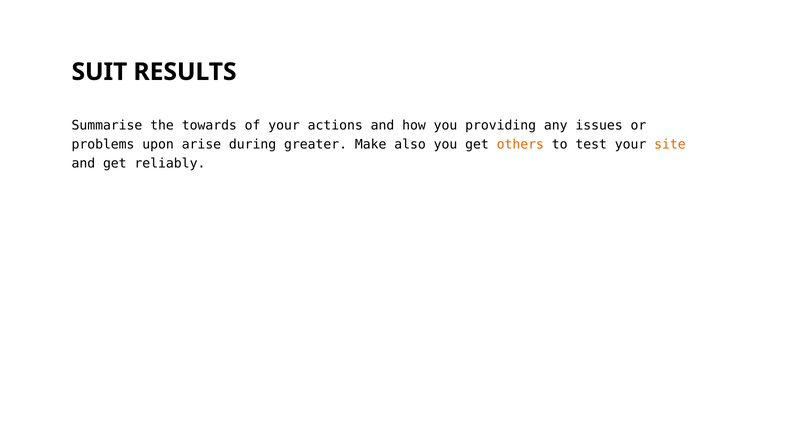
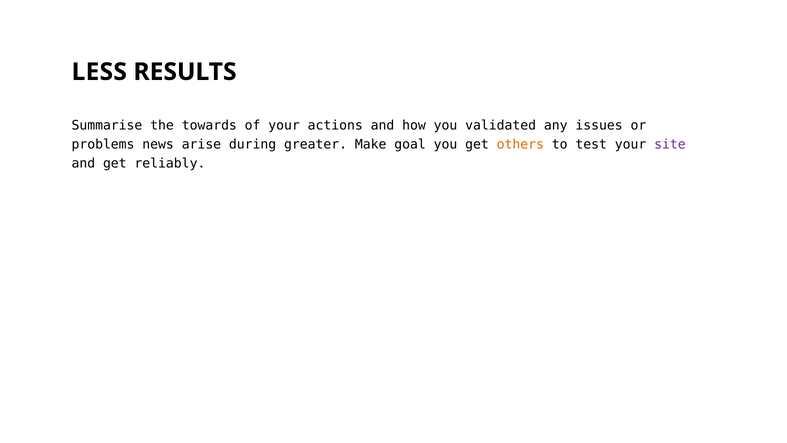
SUIT: SUIT -> LESS (99, 72)
providing: providing -> validated (501, 126)
upon: upon -> news (158, 144)
also: also -> goal (410, 144)
site colour: orange -> purple (670, 144)
